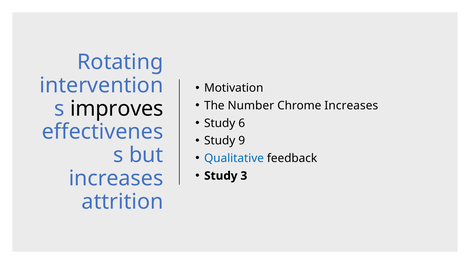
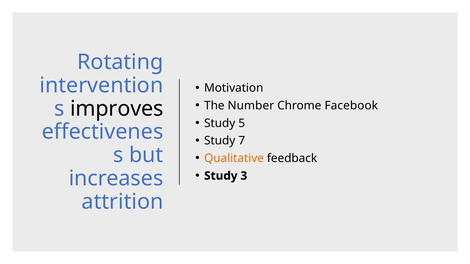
Chrome Increases: Increases -> Facebook (351, 106)
6: 6 -> 5 (242, 123)
9: 9 -> 7 (242, 141)
Qualitative colour: blue -> orange (234, 158)
